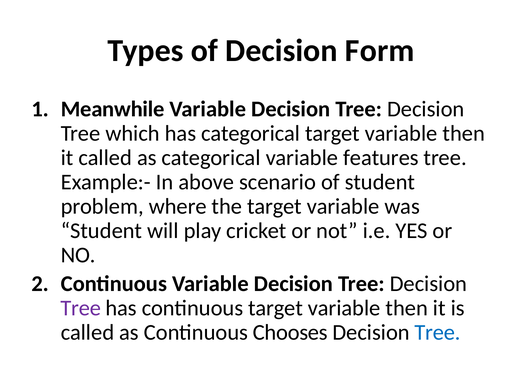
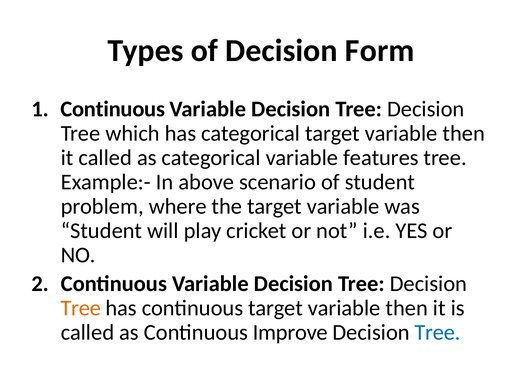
Meanwhile: Meanwhile -> Continuous (113, 109)
Tree colour: purple -> orange (81, 308)
Chooses: Chooses -> Improve (290, 332)
